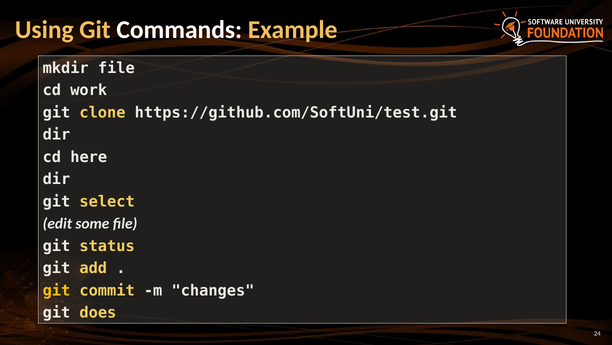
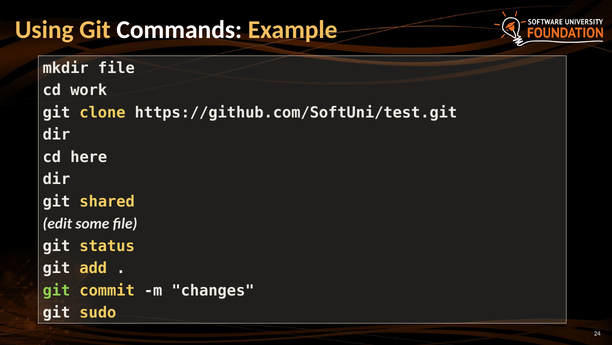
select: select -> shared (107, 201)
git colour: yellow -> light green (56, 290)
does: does -> sudo (98, 312)
